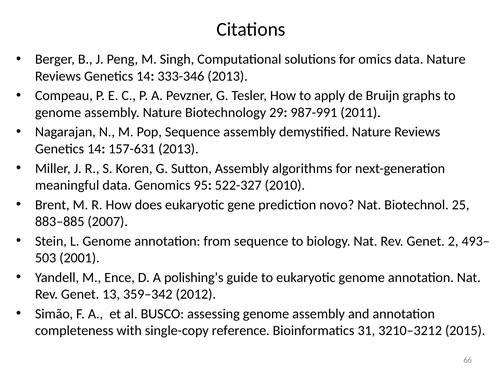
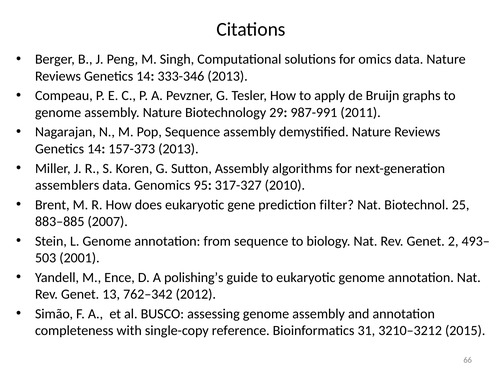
157-631: 157-631 -> 157-373 (132, 149)
meaningful: meaningful -> assemblers (67, 185)
522-327: 522-327 -> 317-327 (238, 185)
novo: novo -> filter (337, 204)
359–342: 359–342 -> 762–342 (148, 294)
